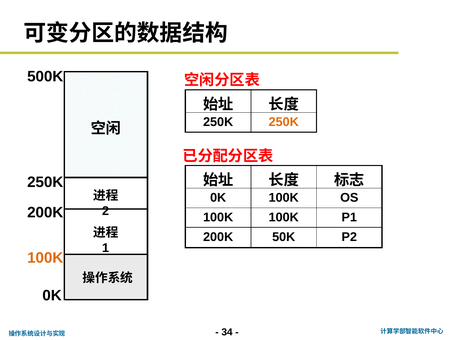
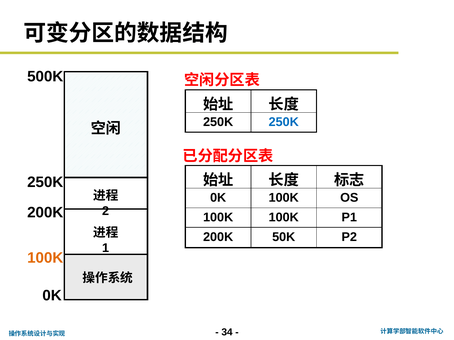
250K colour: orange -> blue (284, 122)
